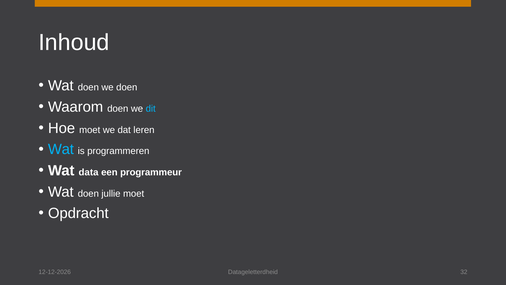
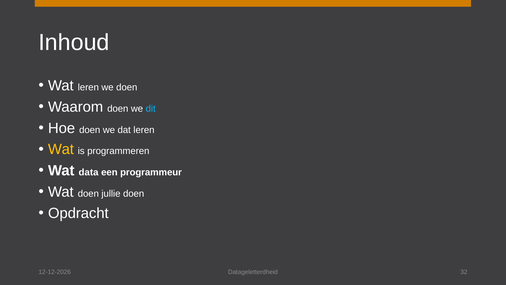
doen: doen -> leren (88, 87)
Hoe moet: moet -> doen (90, 130)
Wat colour: light blue -> yellow (61, 149)
jullie moet: moet -> doen (134, 193)
